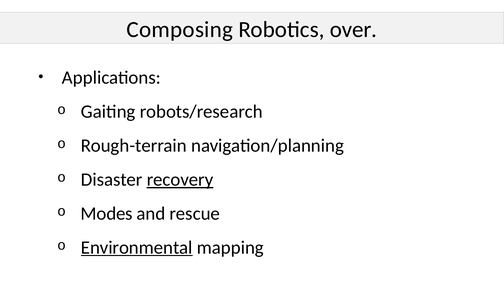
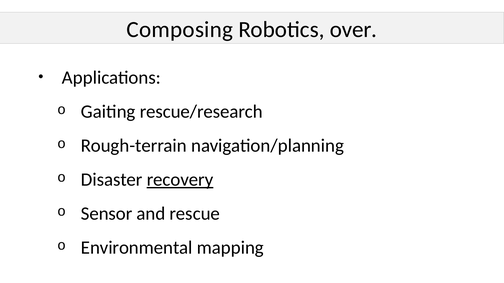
robots/research: robots/research -> rescue/research (201, 112)
Modes: Modes -> Sensor (107, 214)
Environmental underline: present -> none (137, 248)
